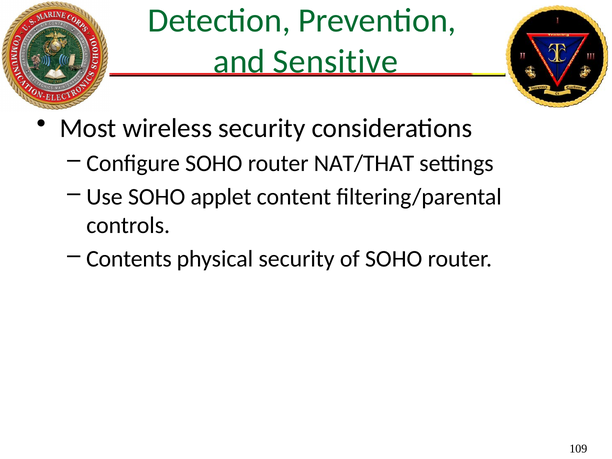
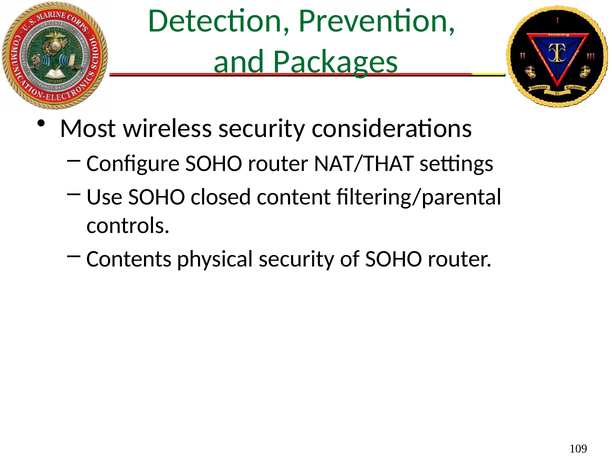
Sensitive: Sensitive -> Packages (336, 61)
applet: applet -> closed (221, 197)
